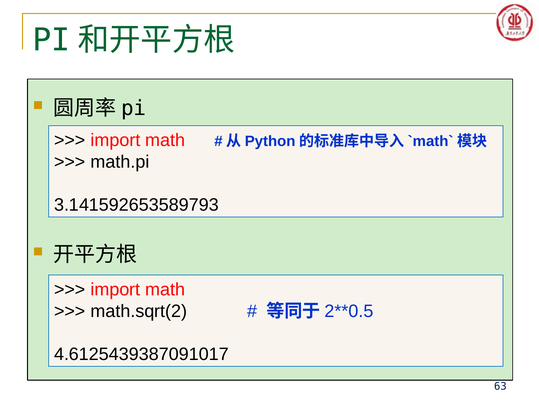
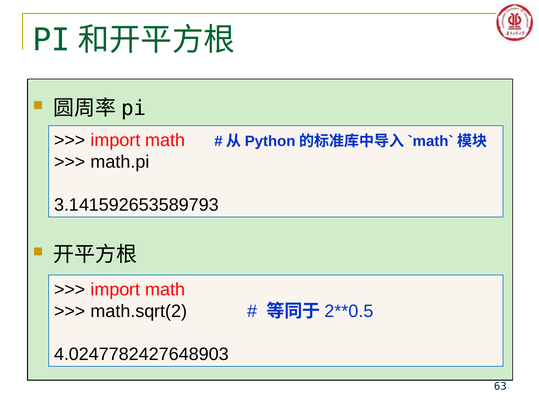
4.6125439387091017: 4.6125439387091017 -> 4.0247782427648903 (141, 354)
